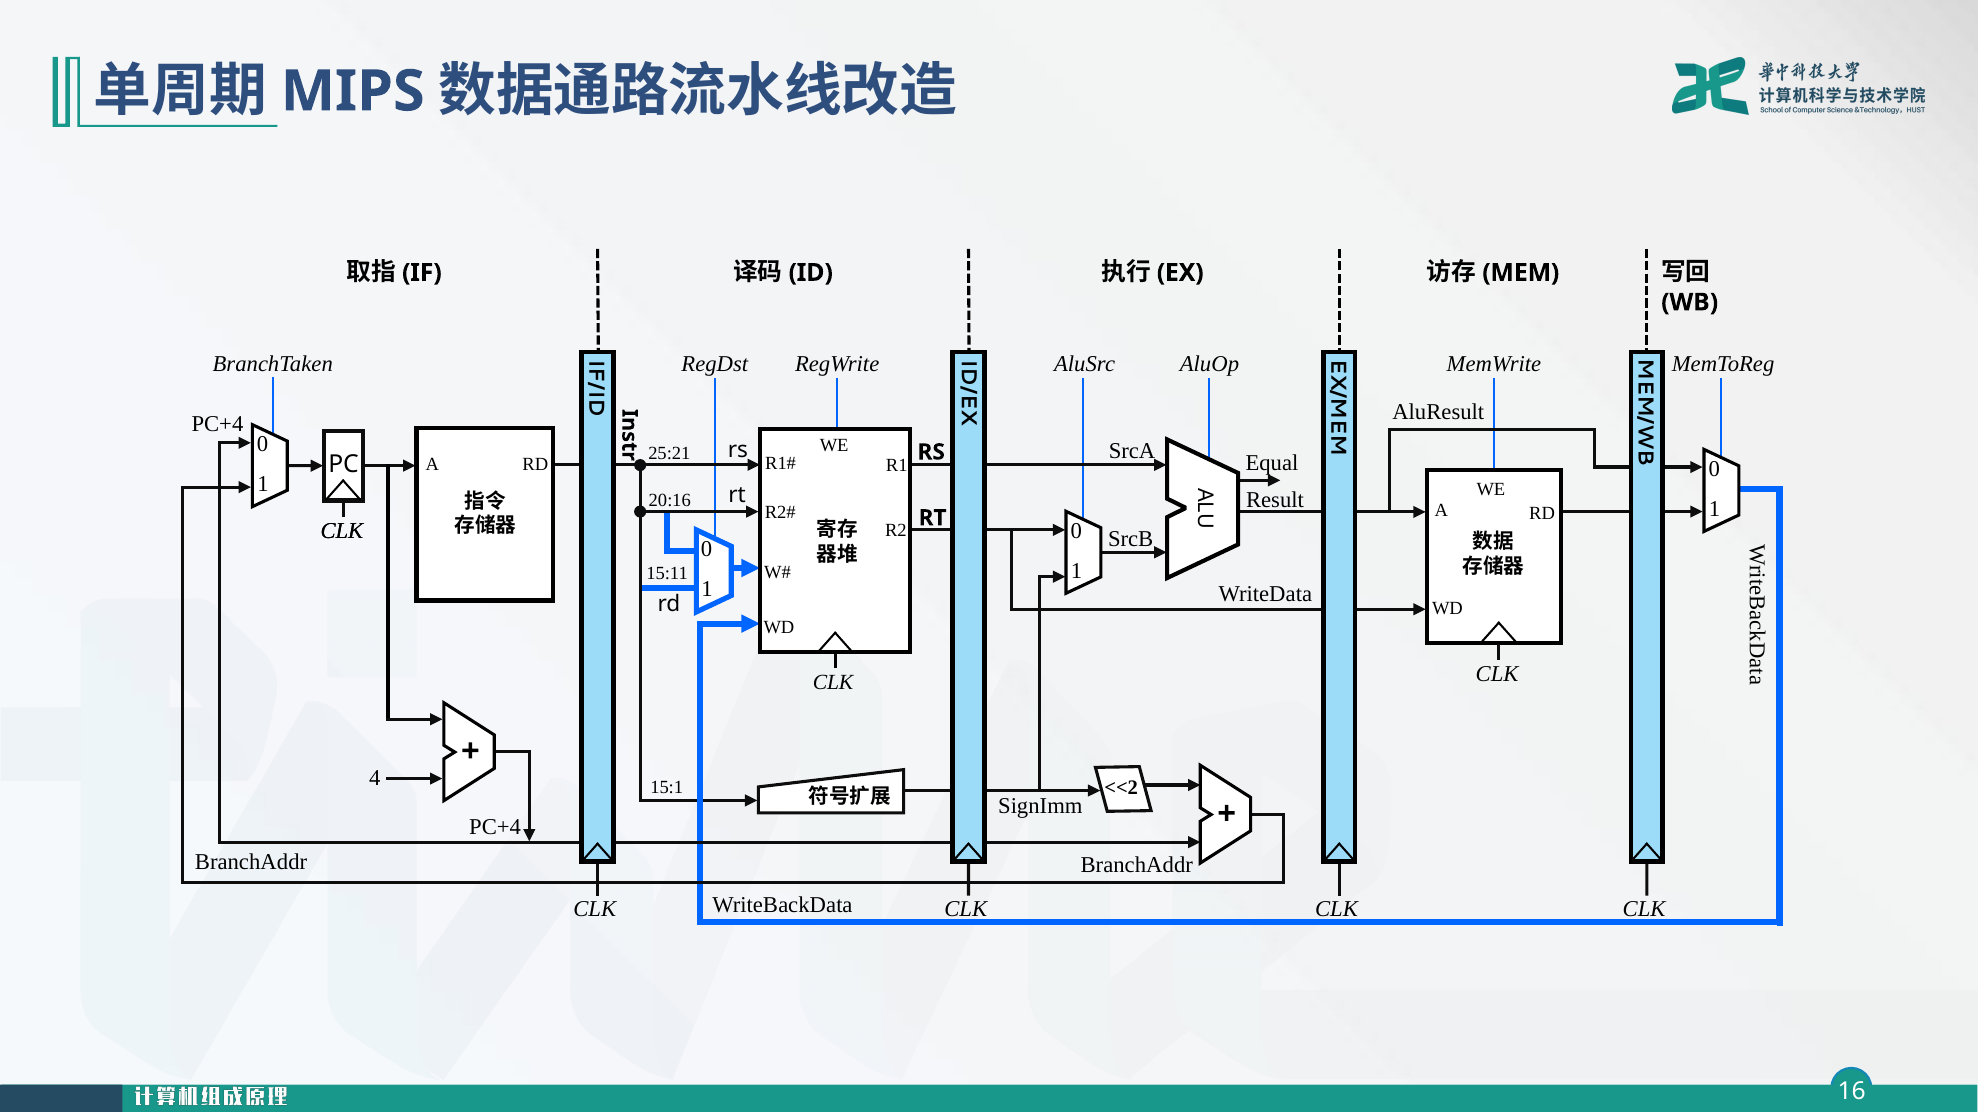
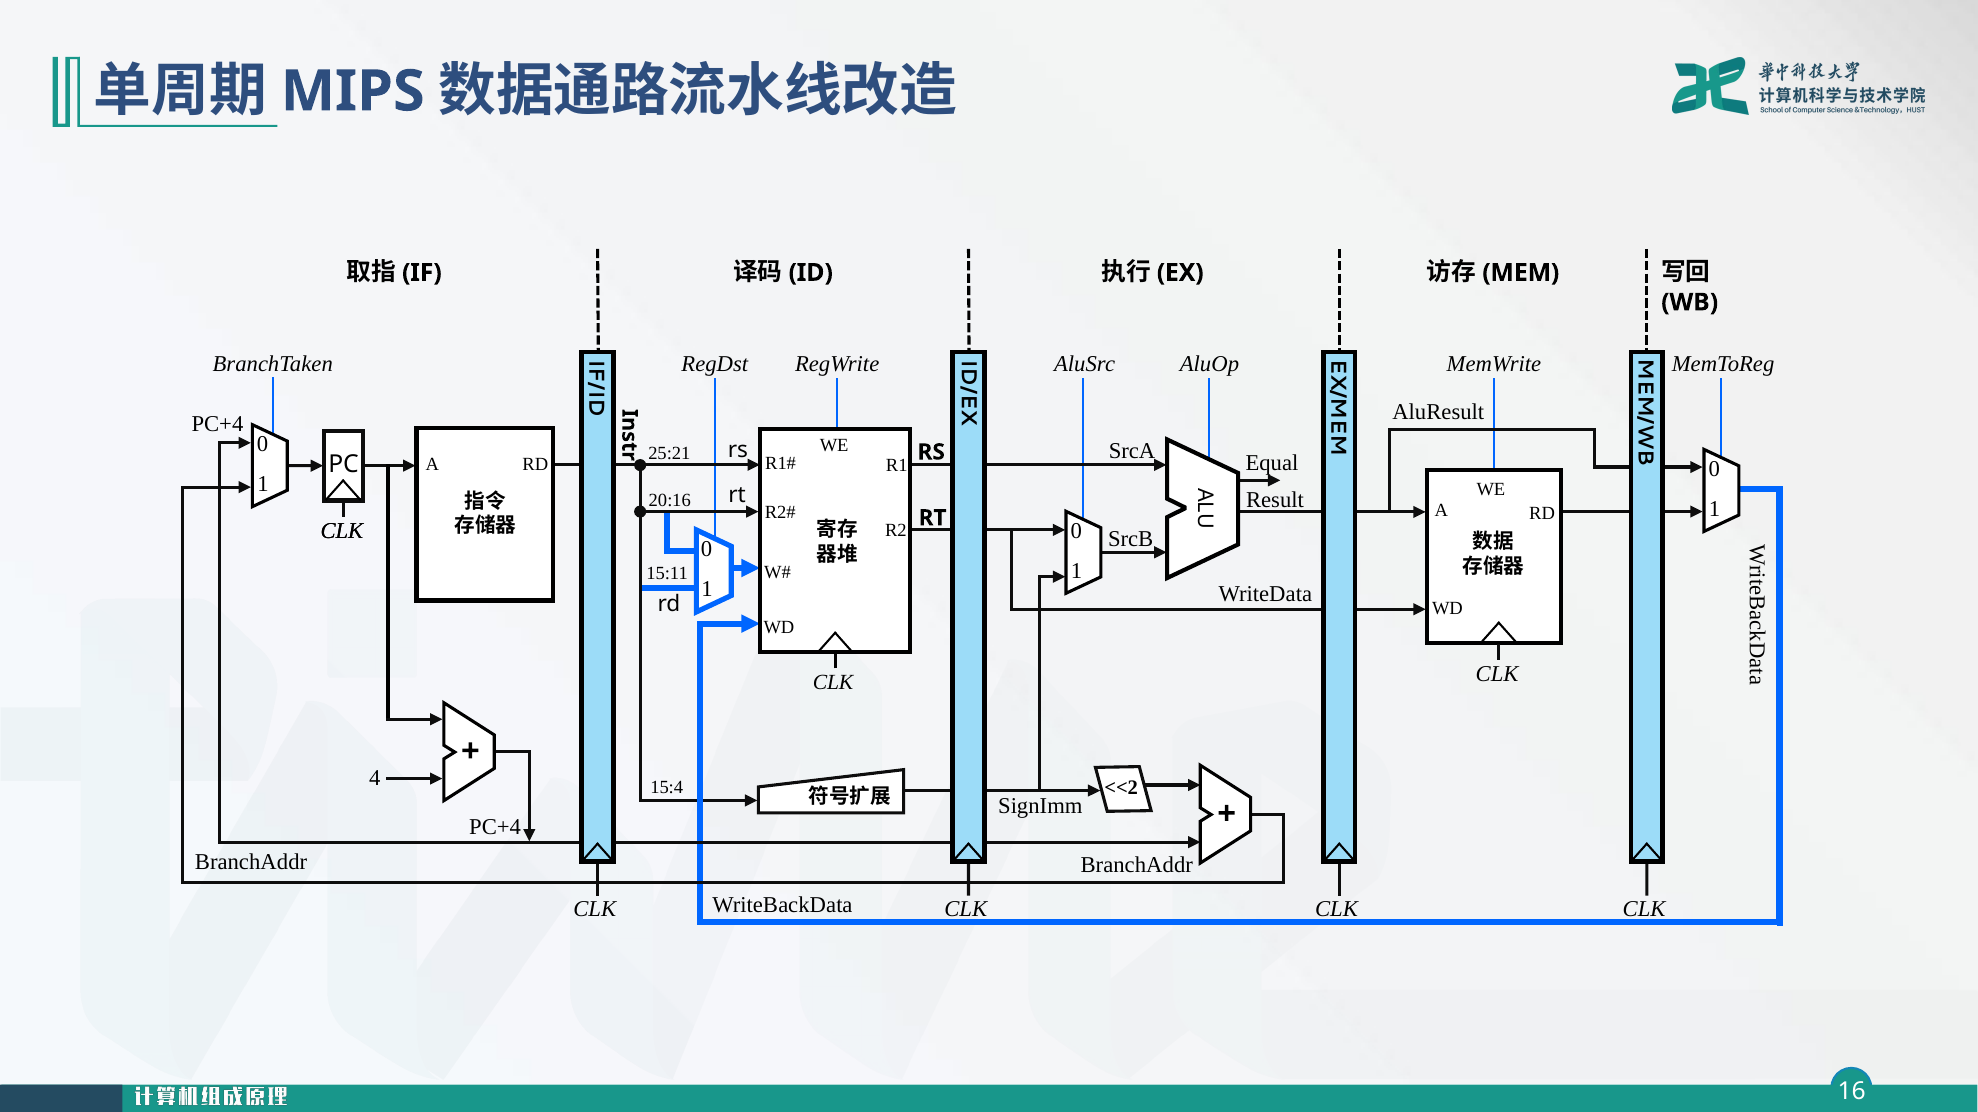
15:1: 15:1 -> 15:4 (667, 788)
